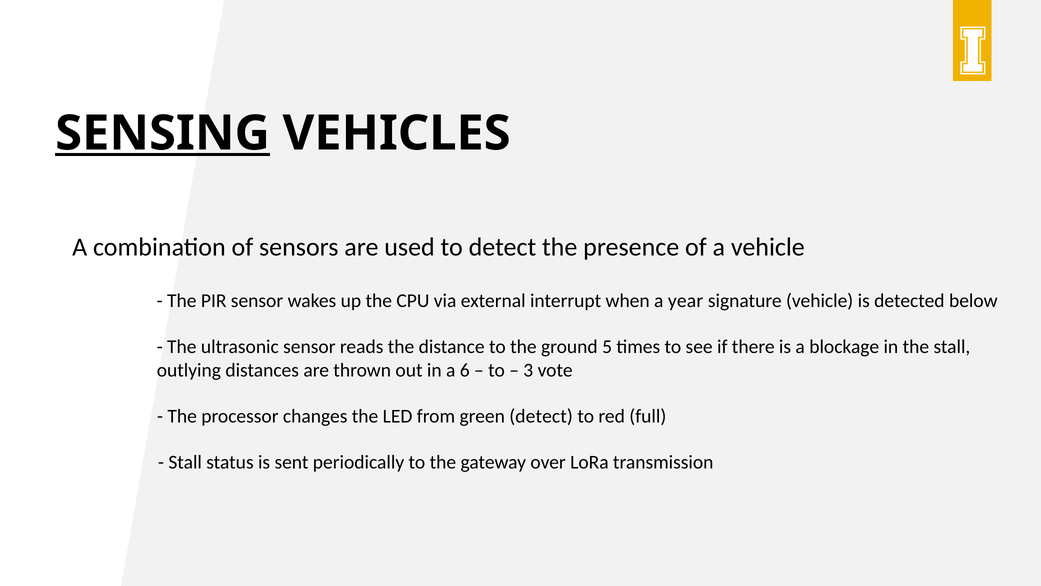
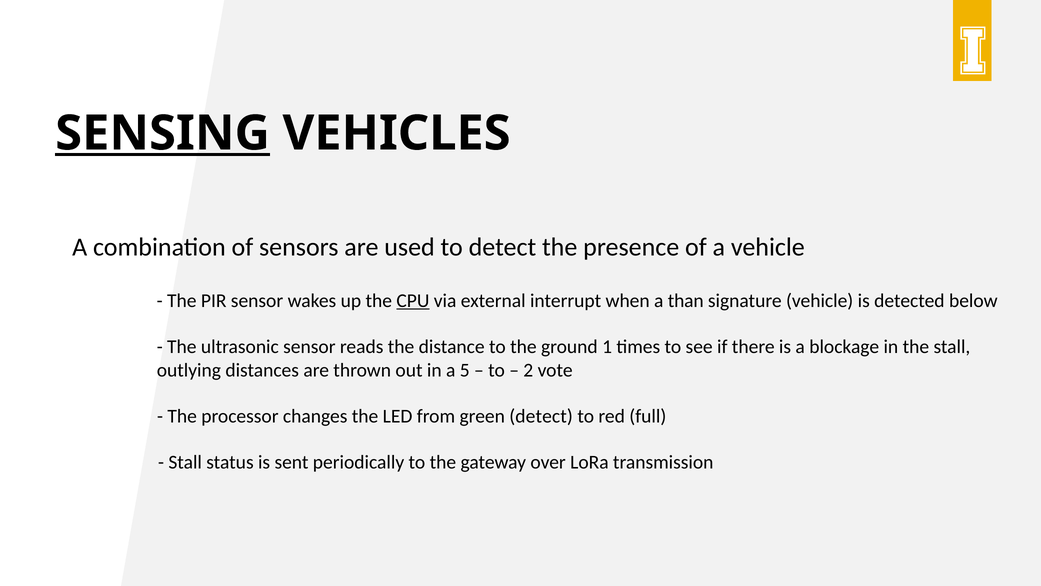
CPU underline: none -> present (413, 300)
year: year -> than (686, 300)
5: 5 -> 1 (607, 347)
6: 6 -> 5 (465, 370)
3: 3 -> 2 (528, 370)
